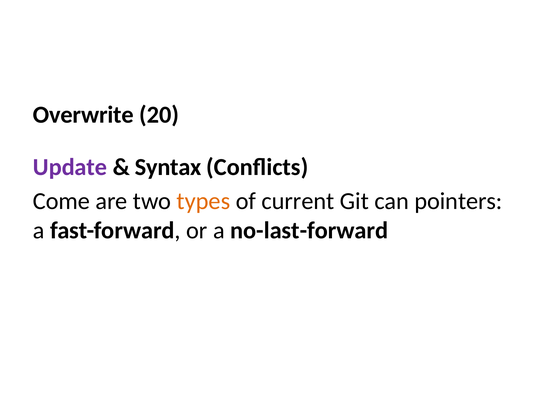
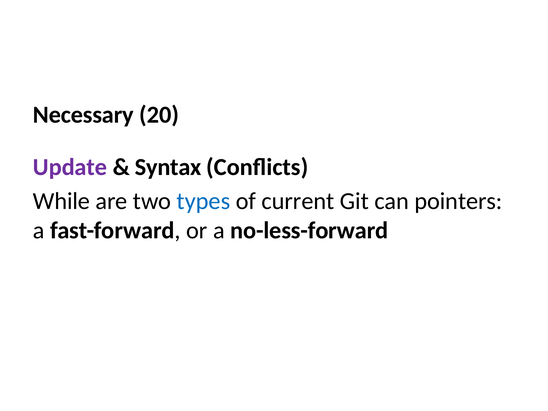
Overwrite: Overwrite -> Necessary (83, 115)
Come: Come -> While (61, 201)
types colour: orange -> blue (203, 201)
no-last-forward: no-last-forward -> no-less-forward (309, 230)
